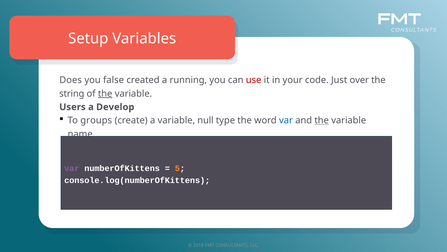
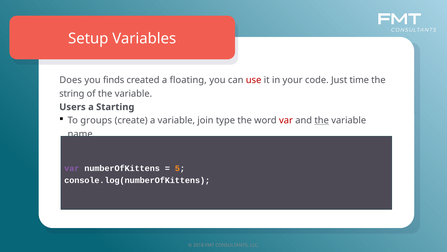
false: false -> finds (114, 80)
running: running -> floating (188, 80)
over: over -> time (359, 80)
the underline: present -> none (105, 93)
Develop: Develop -> Starting (115, 107)
null: null -> join (205, 120)
var colour: blue -> red (286, 120)
